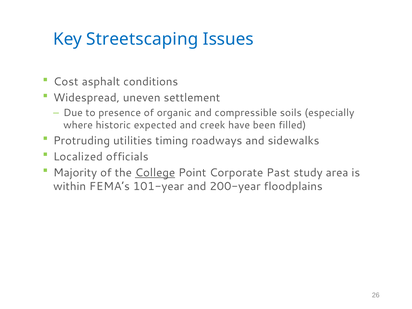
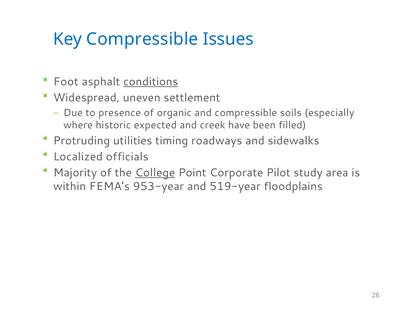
Key Streetscaping: Streetscaping -> Compressible (142, 39)
Cost: Cost -> Foot (66, 82)
conditions underline: none -> present (151, 82)
Past: Past -> Pilot (278, 173)
101-year: 101-year -> 953-year (158, 186)
200-year: 200-year -> 519-year (235, 186)
